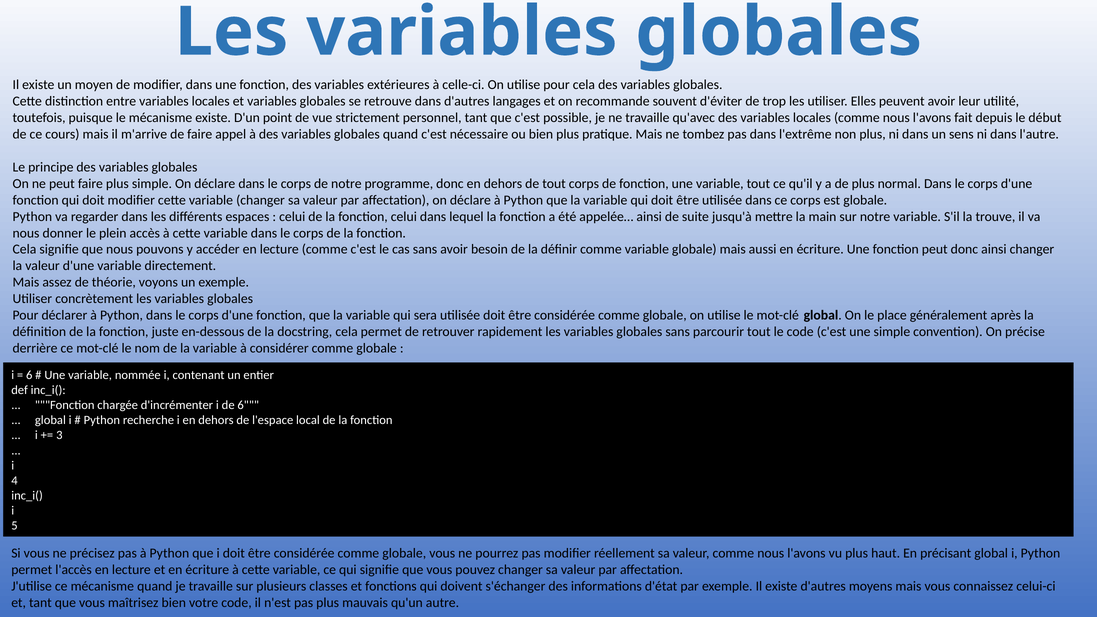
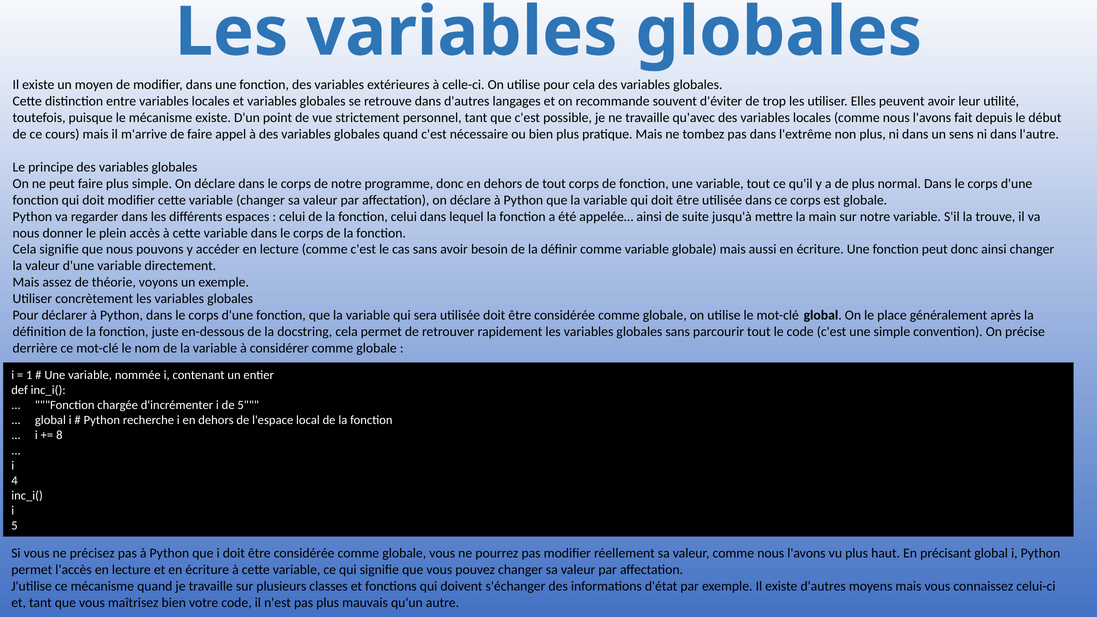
6: 6 -> 1 (29, 375)
de 6: 6 -> 5 (248, 405)
3: 3 -> 8 (59, 435)
